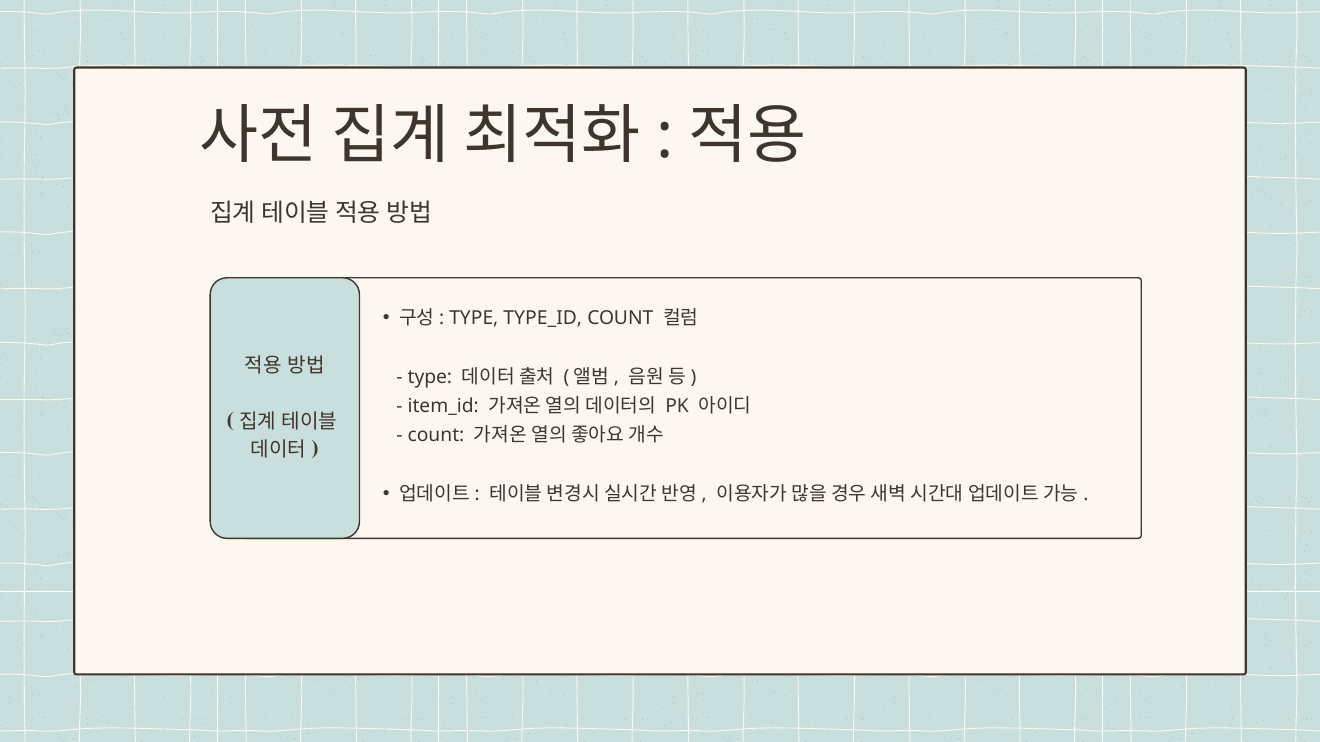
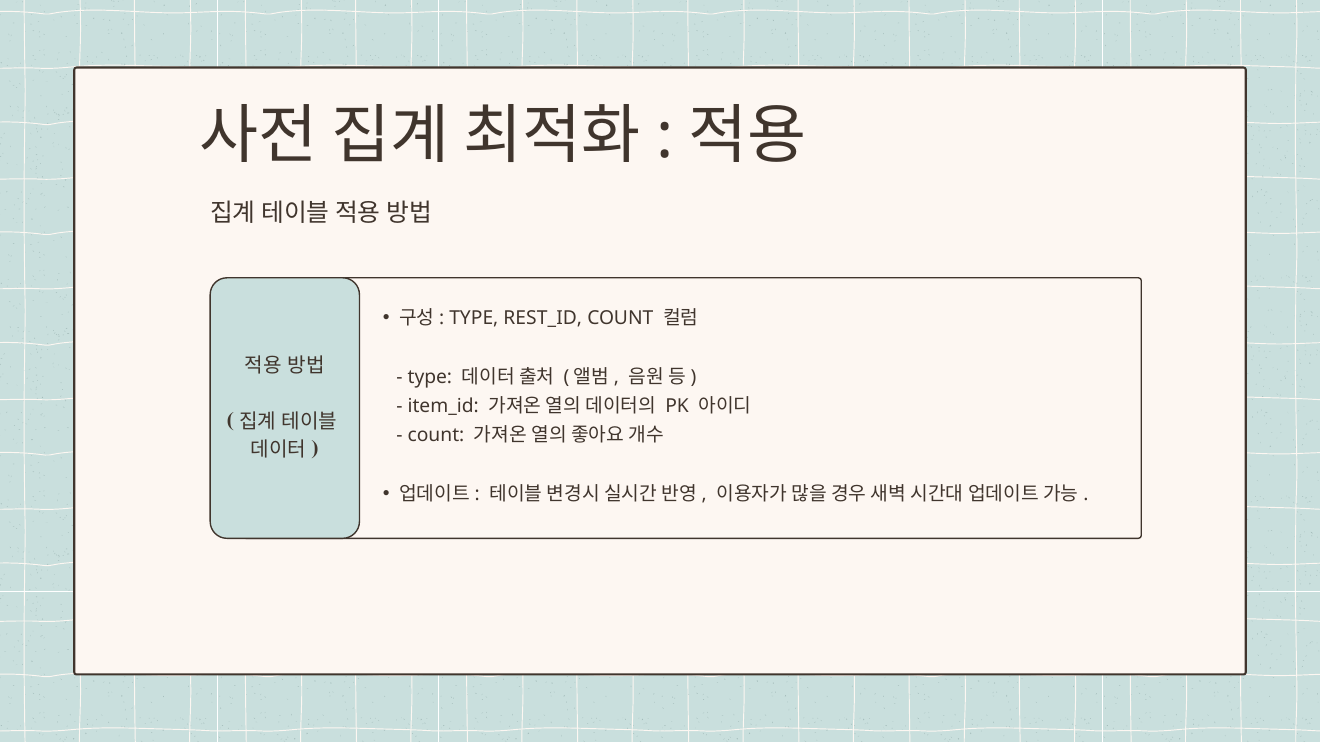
TYPE_ID: TYPE_ID -> REST_ID (543, 318)
